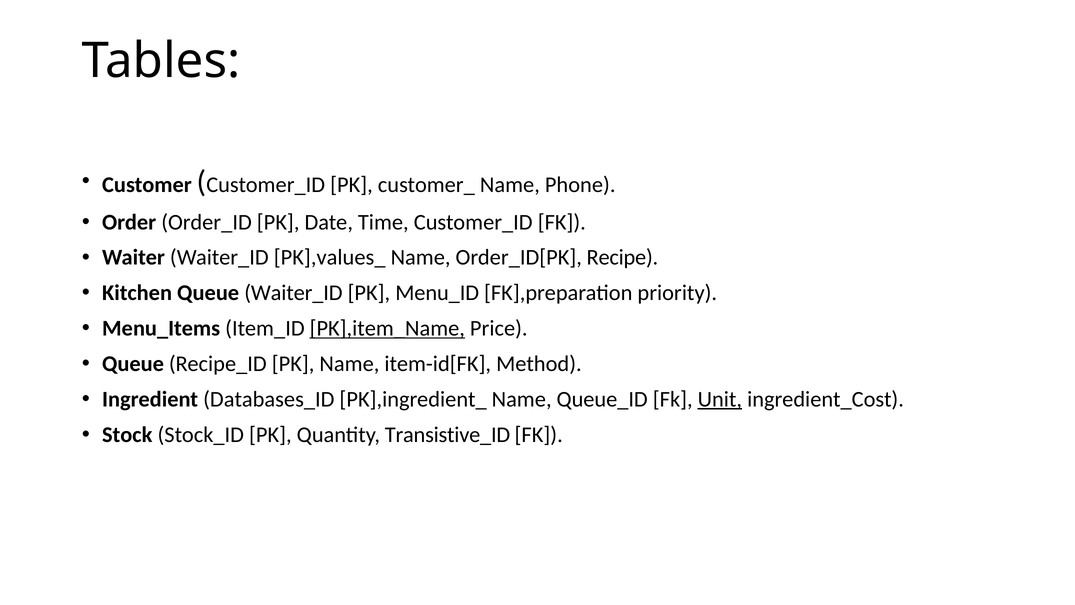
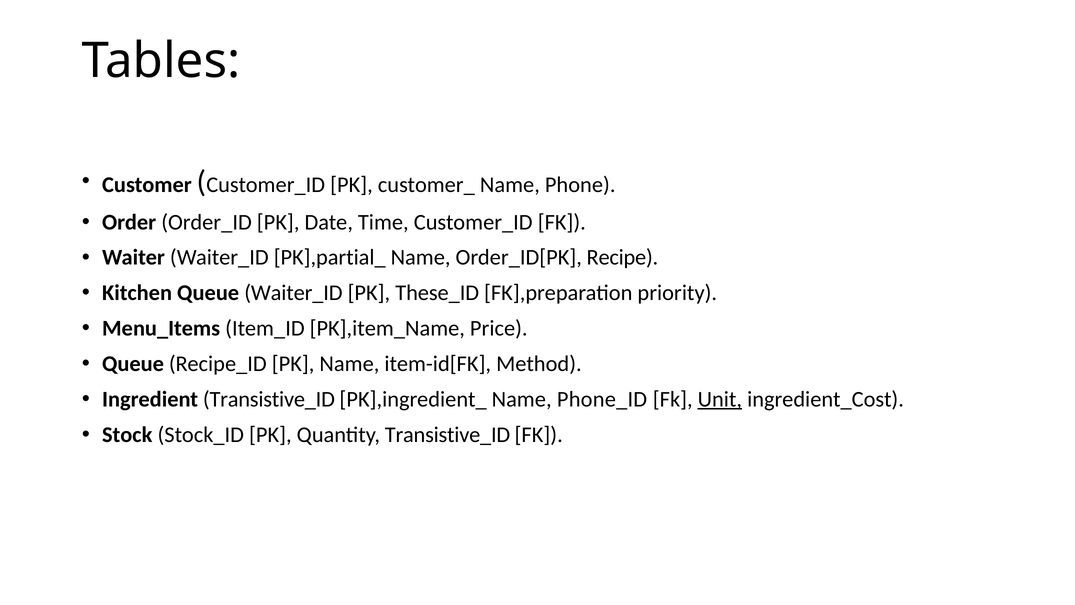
PK],values_: PK],values_ -> PK],partial_ (330, 257)
Menu_ID: Menu_ID -> These_ID (437, 293)
PK],item_Name underline: present -> none (387, 328)
Ingredient Databases_ID: Databases_ID -> Transistive_ID (269, 399)
Queue_ID: Queue_ID -> Phone_ID (602, 399)
